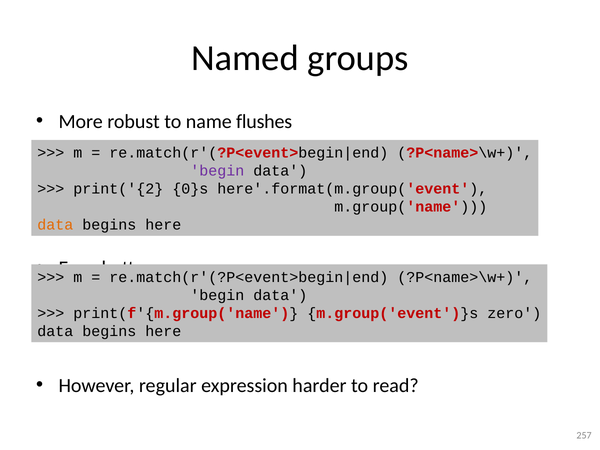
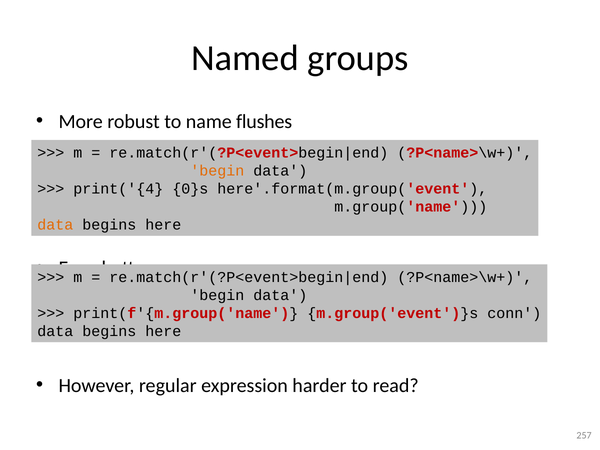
begin colour: purple -> orange (217, 171)
print('{2: print('{2 -> print('{4 (118, 189)
zero: zero -> conn (514, 313)
